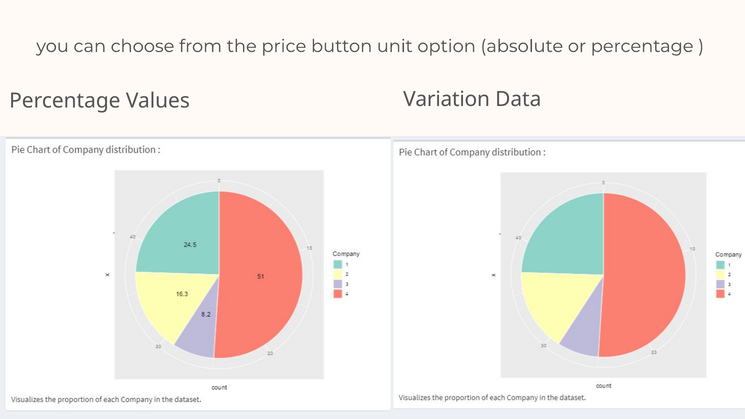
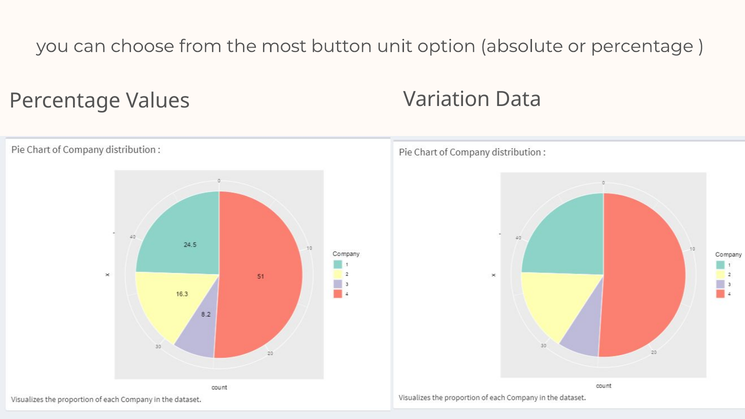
price: price -> most (284, 46)
